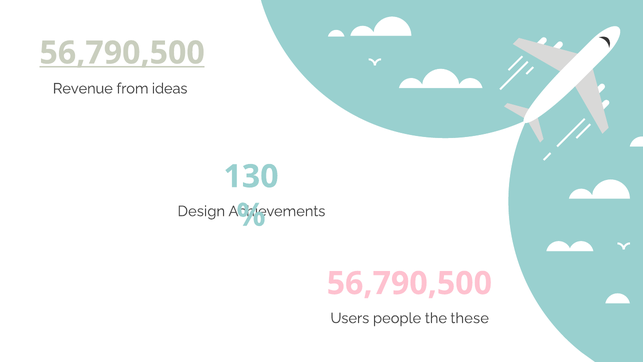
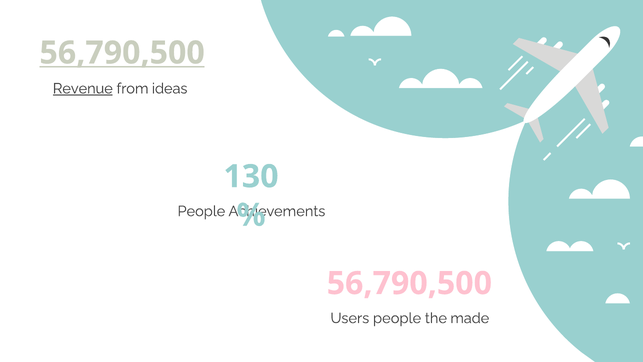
Revenue underline: none -> present (83, 88)
Design: Design -> People (201, 211)
these: these -> made (470, 318)
